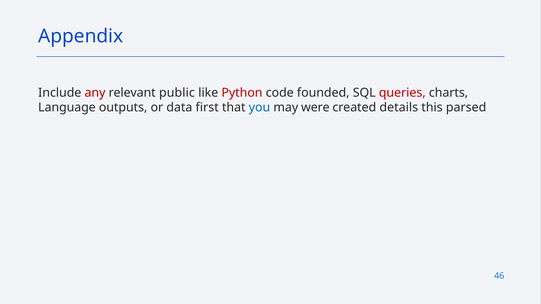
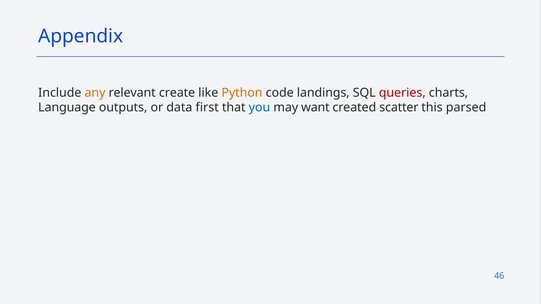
any colour: red -> orange (95, 93)
public: public -> create (177, 93)
Python colour: red -> orange (242, 93)
founded: founded -> landings (323, 93)
were: were -> want (315, 108)
details: details -> scatter (399, 108)
